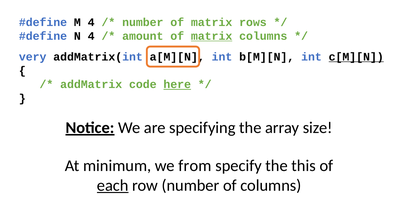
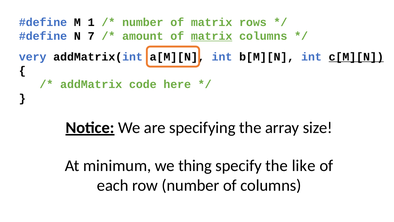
M 4: 4 -> 1 (91, 22)
N 4: 4 -> 7 (91, 36)
here underline: present -> none (177, 84)
from: from -> thing (195, 165)
this: this -> like (304, 165)
each underline: present -> none (113, 185)
